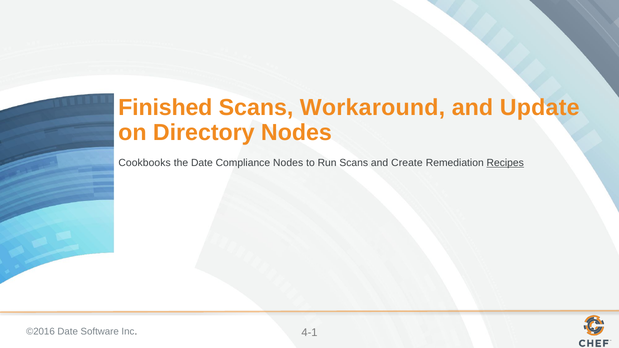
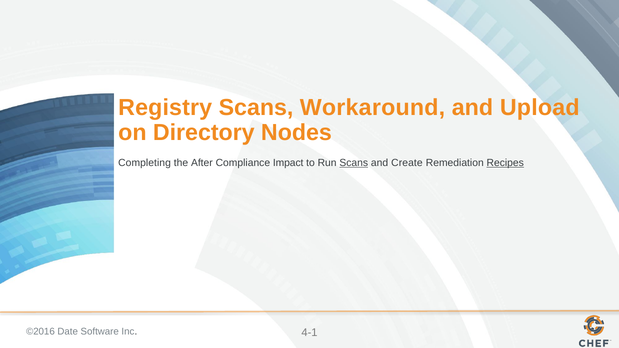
Finished: Finished -> Registry (165, 108)
Update: Update -> Upload (540, 108)
Cookbooks: Cookbooks -> Completing (145, 163)
the Date: Date -> After (202, 163)
Compliance Nodes: Nodes -> Impact (288, 163)
Scans underline: none -> present (354, 163)
